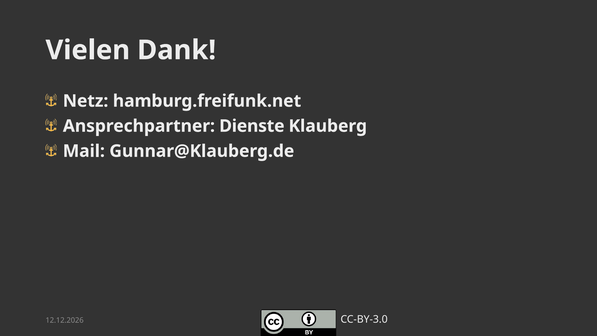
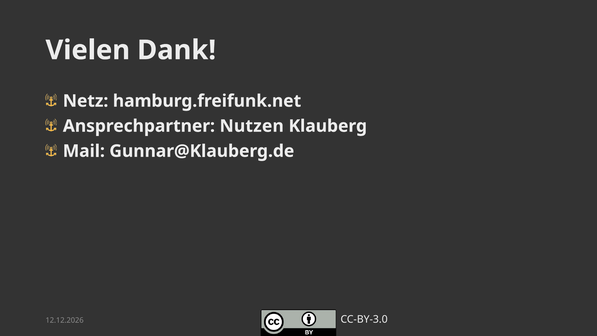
Dienste: Dienste -> Nutzen (252, 126)
